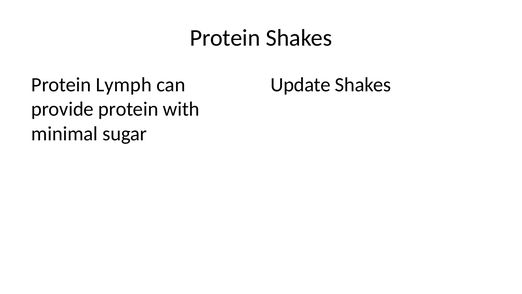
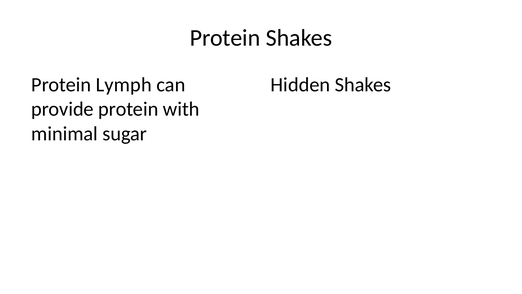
Update: Update -> Hidden (300, 85)
